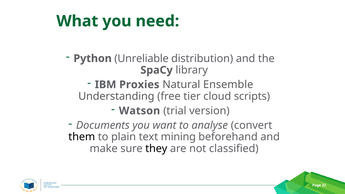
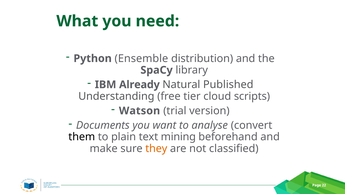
Unreliable: Unreliable -> Ensemble (141, 58)
Proxies: Proxies -> Already (139, 85)
Ensemble: Ensemble -> Published (228, 85)
they colour: black -> orange (156, 149)
